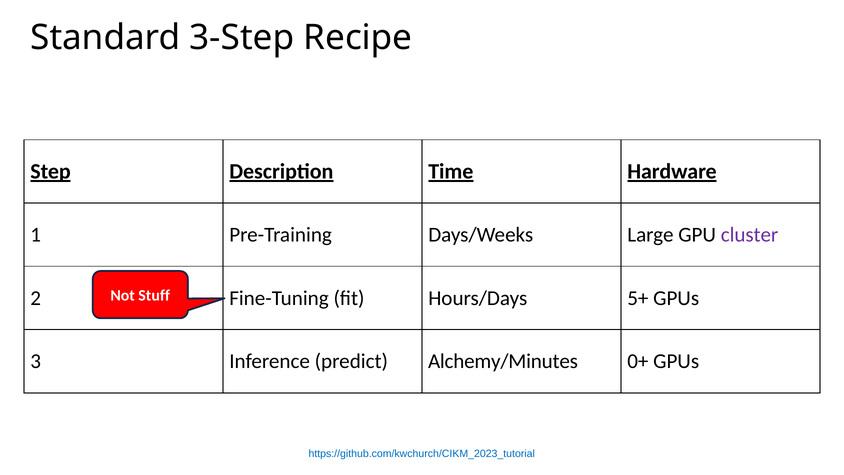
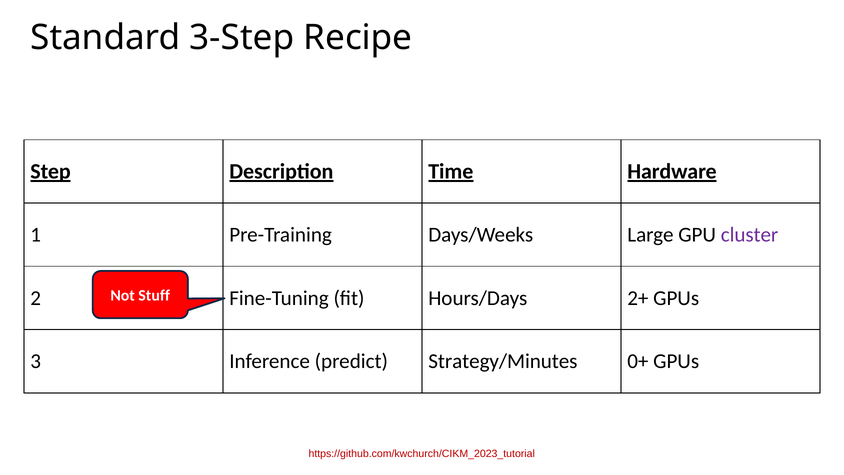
5+: 5+ -> 2+ (638, 298)
Alchemy/Minutes: Alchemy/Minutes -> Strategy/Minutes (503, 361)
https://github.com/kwchurch/CIKM_2023_tutorial colour: blue -> red (422, 453)
